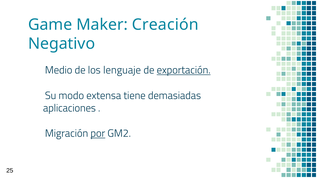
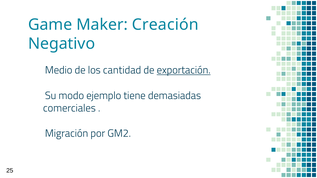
lenguaje: lenguaje -> cantidad (122, 70)
extensa: extensa -> ejemplo (104, 96)
aplicaciones: aplicaciones -> comerciales (69, 108)
por underline: present -> none (98, 134)
